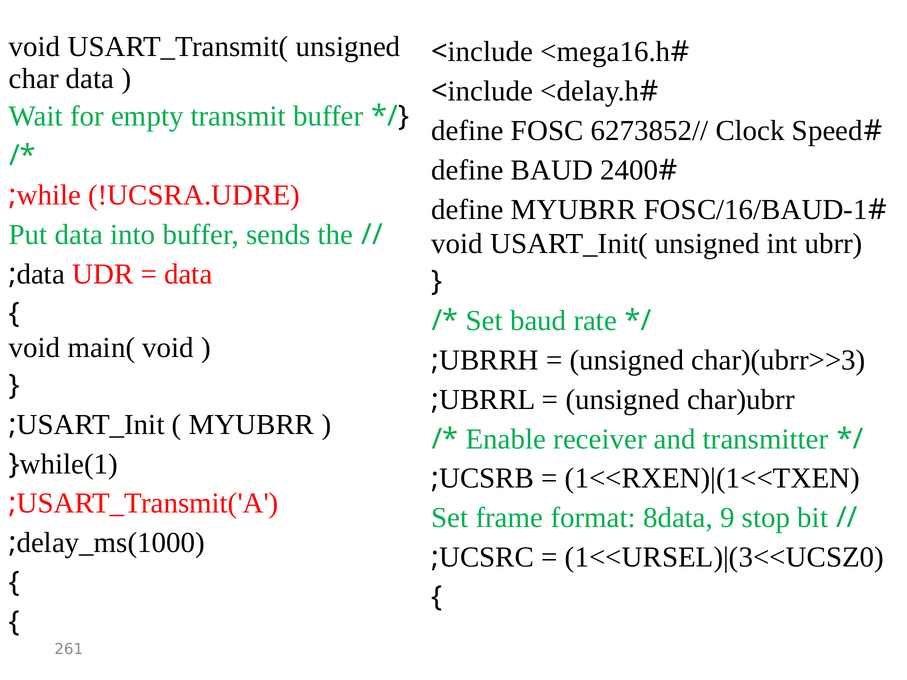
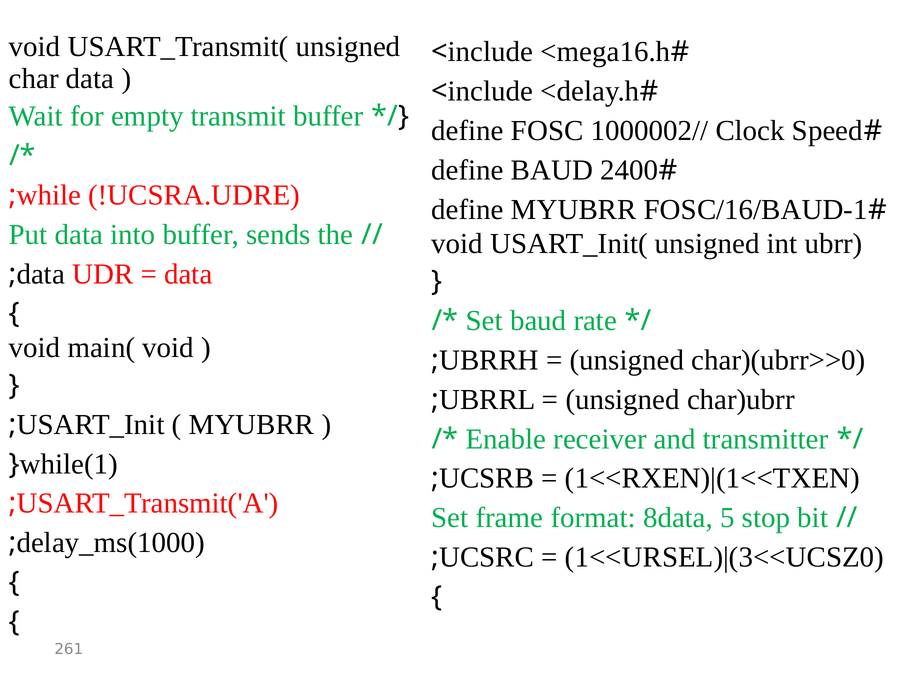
6273852//: 6273852// -> 1000002// (650, 131)
char)(ubrr>>3: char)(ubrr>>3 -> char)(ubrr>>0 (778, 360)
9: 9 -> 5 (727, 518)
